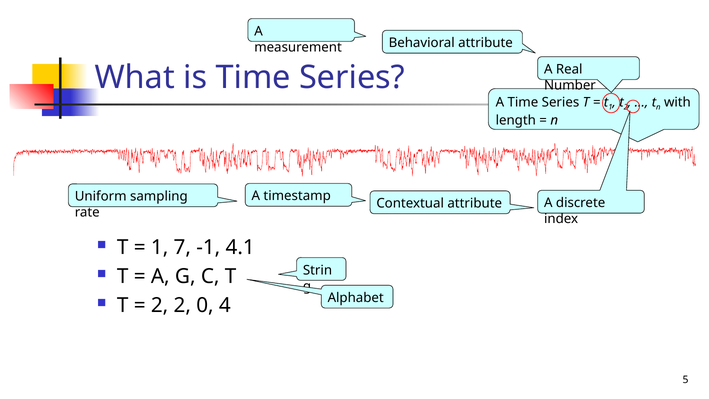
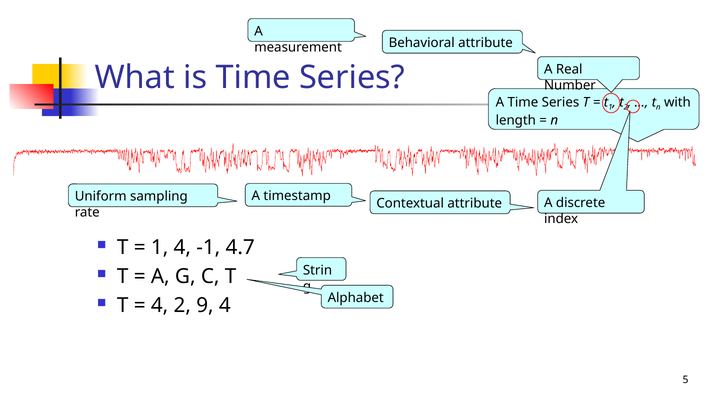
1 7: 7 -> 4 (182, 247)
4.1: 4.1 -> 4.7 (240, 247)
2: 2 -> 4 (160, 305)
0: 0 -> 9 (205, 305)
